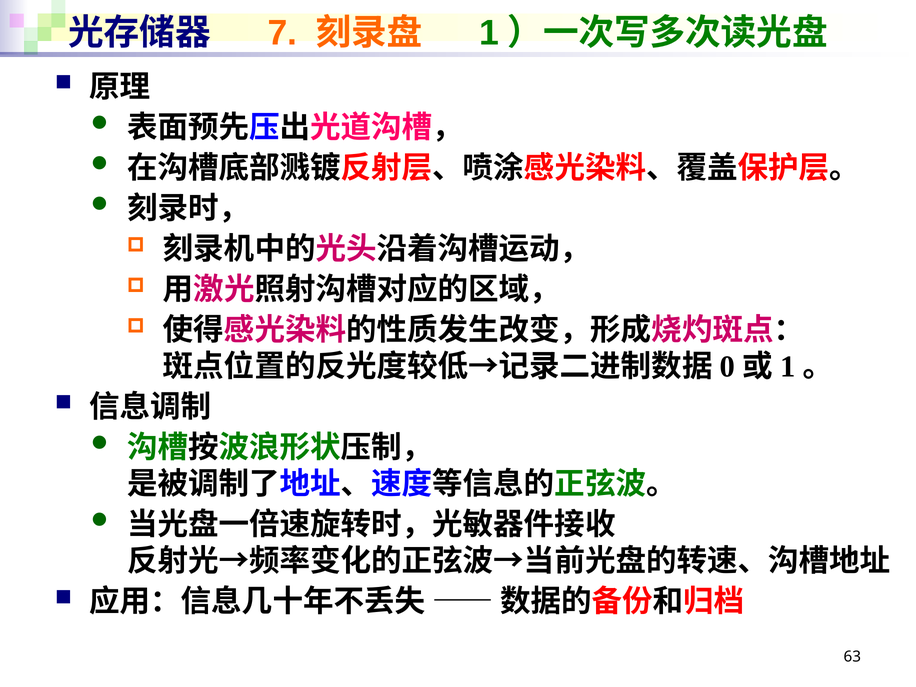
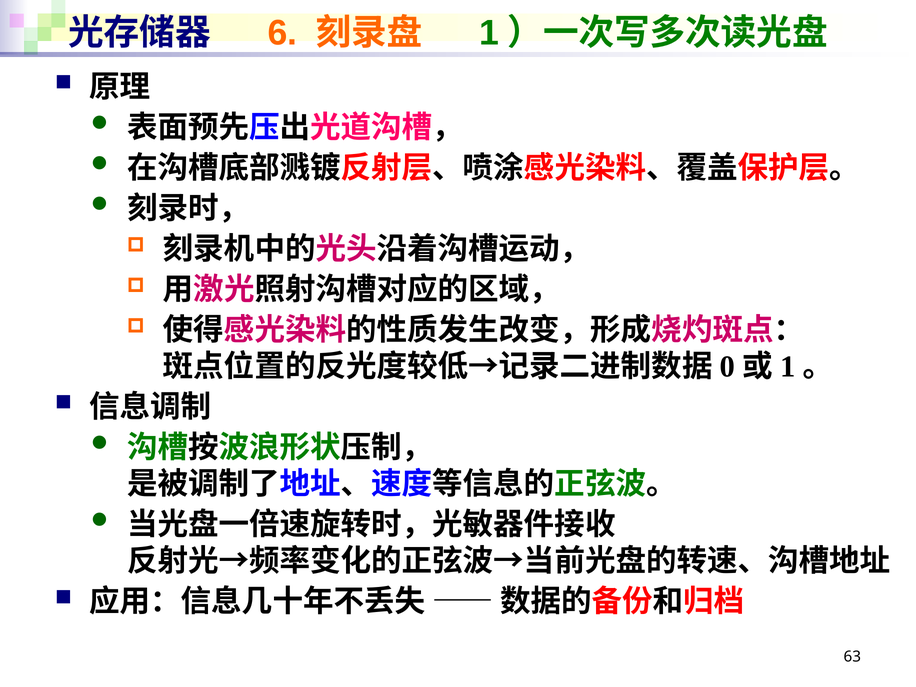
7: 7 -> 6 (282, 33)
